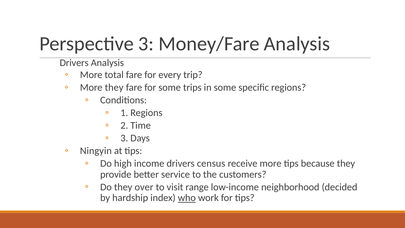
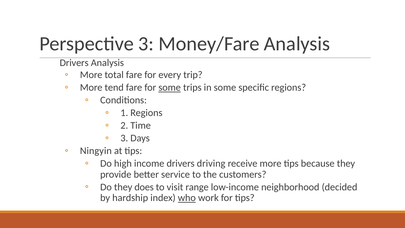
More they: they -> tend (114, 88)
some underline: none -> present (170, 88)
census: census -> driving (211, 163)
over: over -> does (144, 187)
